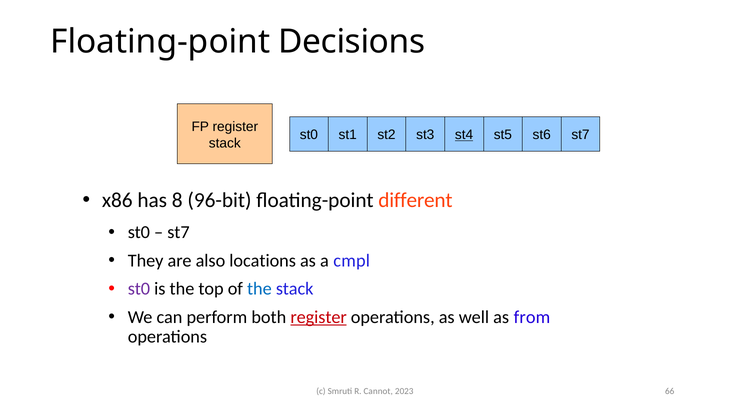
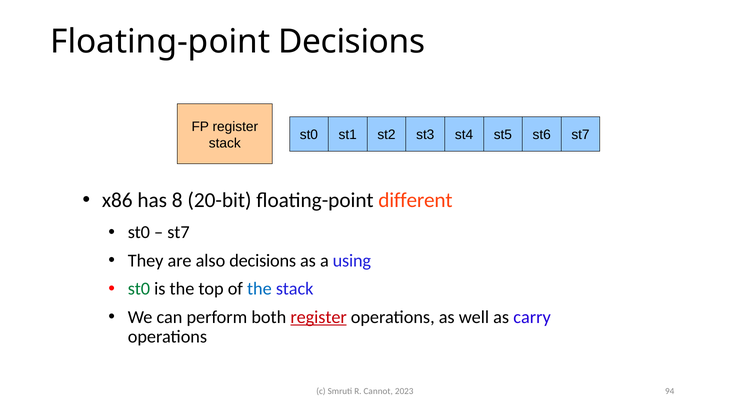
st4 underline: present -> none (464, 135)
96-bit: 96-bit -> 20-bit (219, 201)
also locations: locations -> decisions (263, 261)
cmpl: cmpl -> using (352, 261)
st0 colour: purple -> green (139, 289)
from: from -> carry (532, 318)
66: 66 -> 94 (670, 392)
